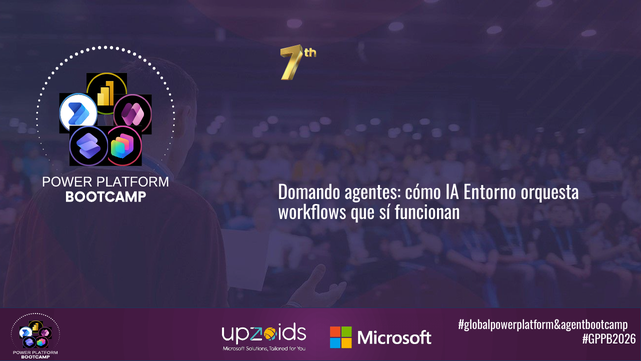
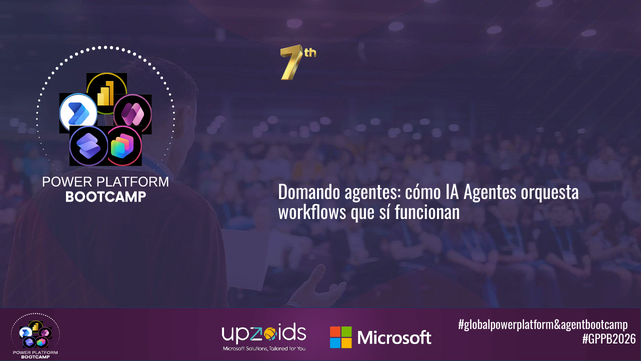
IA Entorno: Entorno -> Agentes (490, 193)
